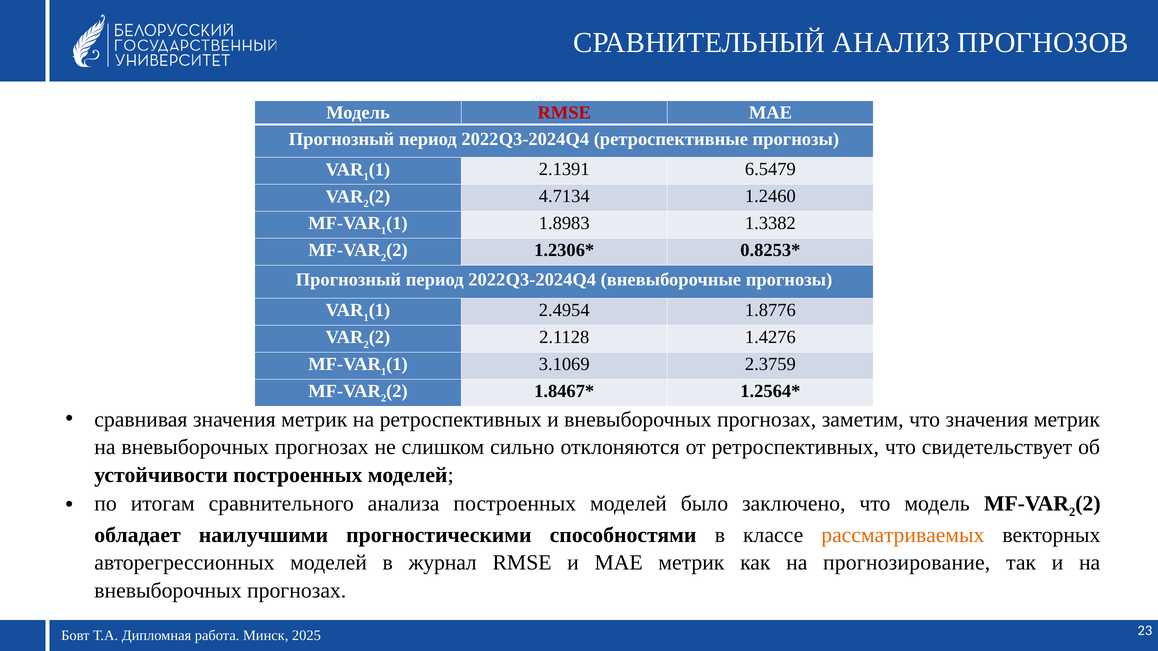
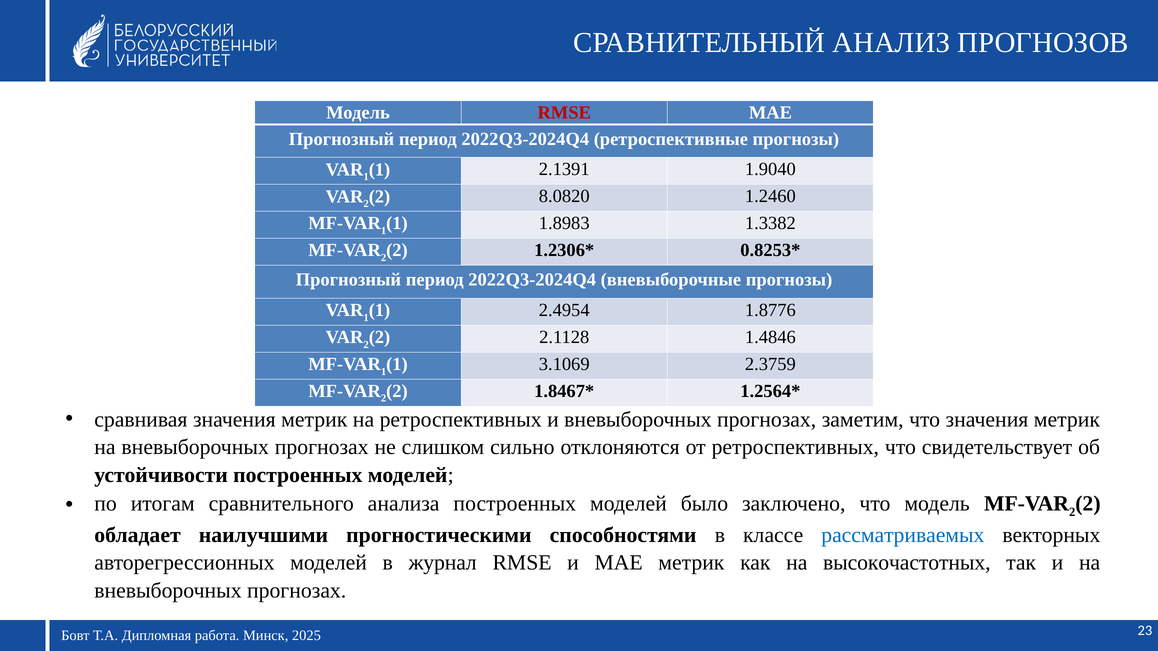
6.5479: 6.5479 -> 1.9040 (770, 169)
4.7134: 4.7134 -> 8.0820 (564, 196)
1.4276: 1.4276 -> 1.4846 (770, 337)
рассматриваемых colour: orange -> blue (903, 535)
прогнозирование: прогнозирование -> высокочастотных (907, 563)
